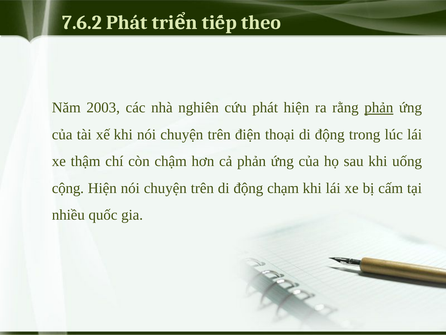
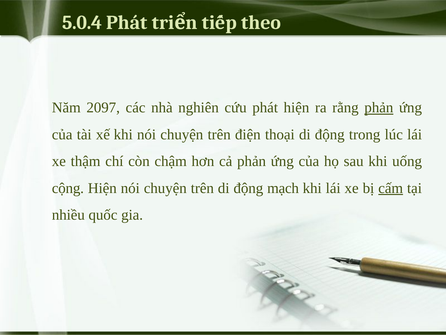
7.6.2: 7.6.2 -> 5.0.4 (82, 23)
2003: 2003 -> 2097 (103, 108)
chạm: chạm -> mạch (283, 188)
cấm underline: none -> present (391, 188)
